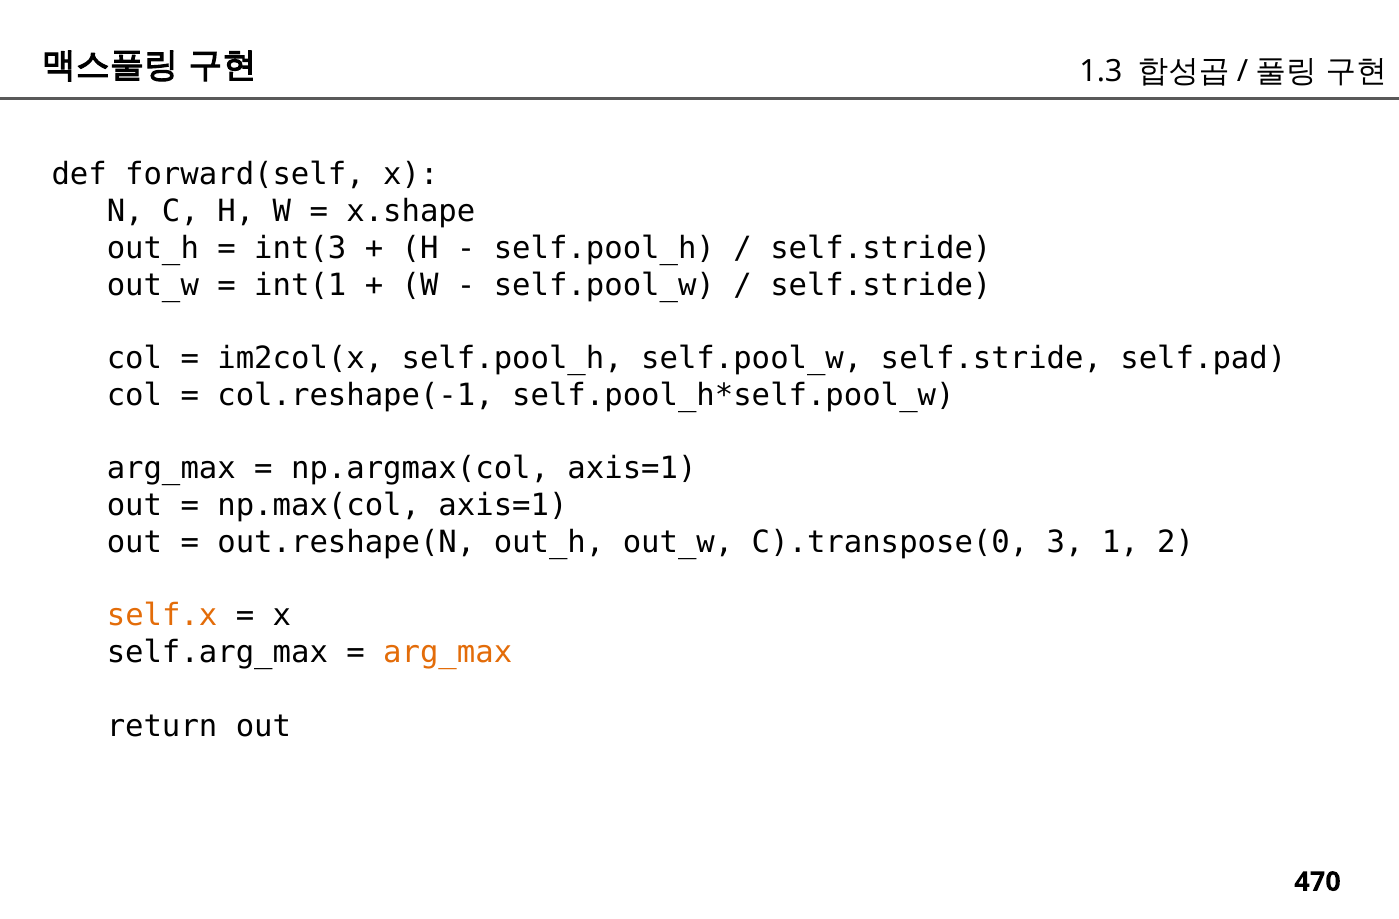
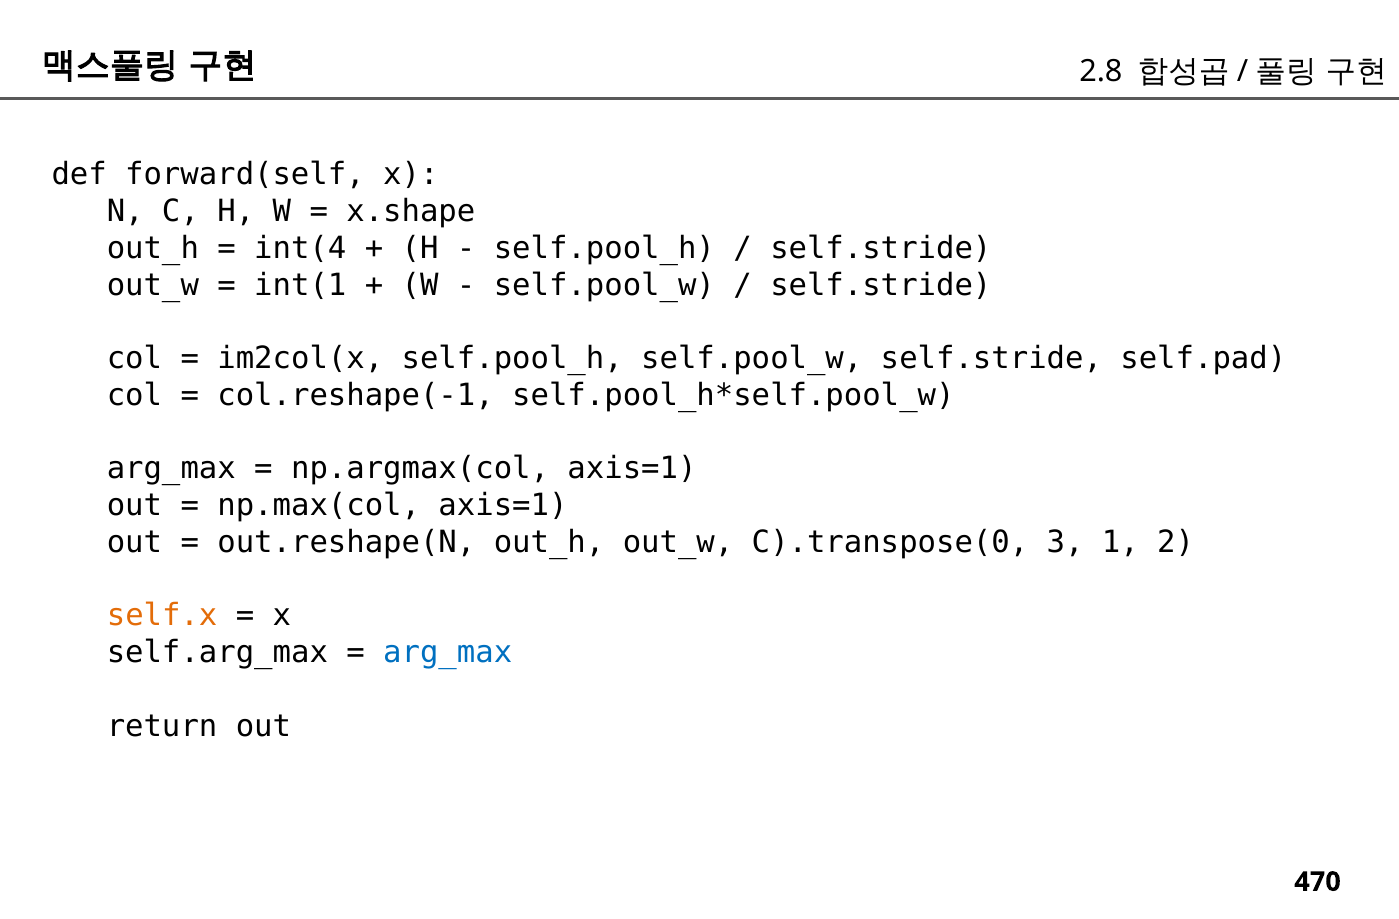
1.3: 1.3 -> 2.8 (1101, 72)
int(3: int(3 -> int(4 (300, 248)
arg_max colour: orange -> blue (448, 653)
